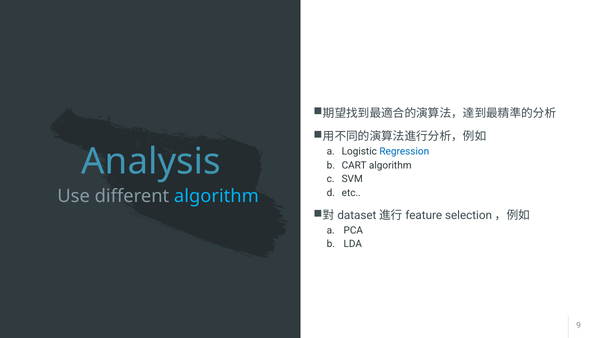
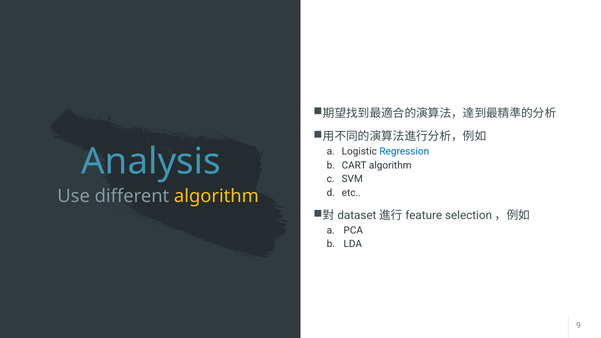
algorithm colour: light blue -> yellow (216, 196)
